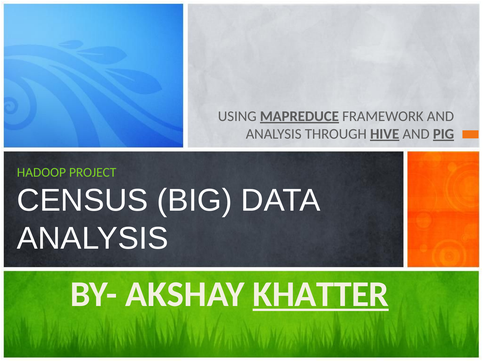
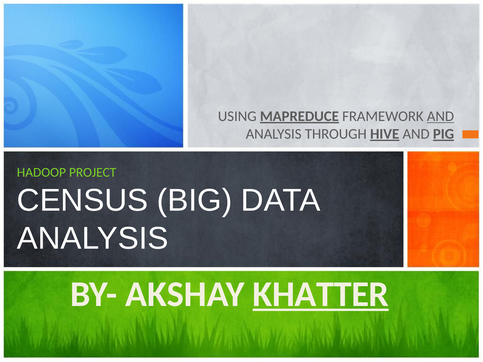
AND underline: none -> present (440, 116)
